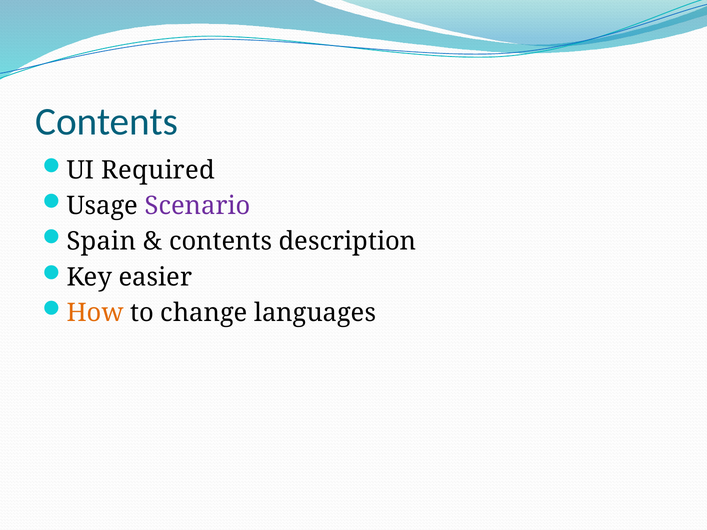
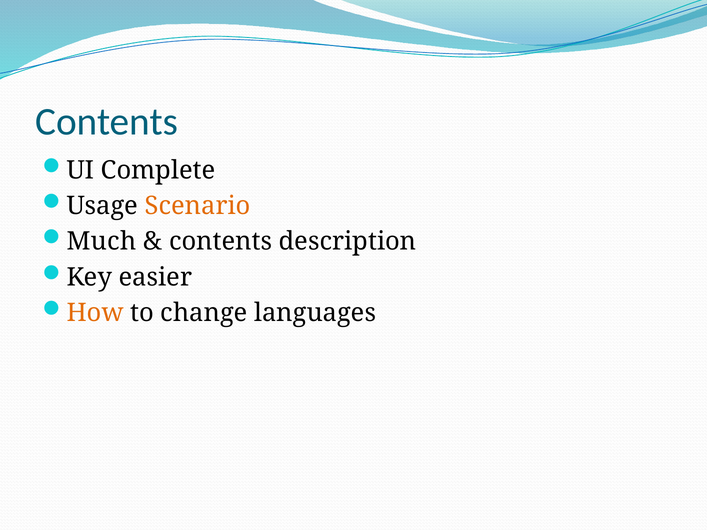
Required: Required -> Complete (158, 170)
Scenario colour: purple -> orange (198, 206)
Spain: Spain -> Much (102, 242)
